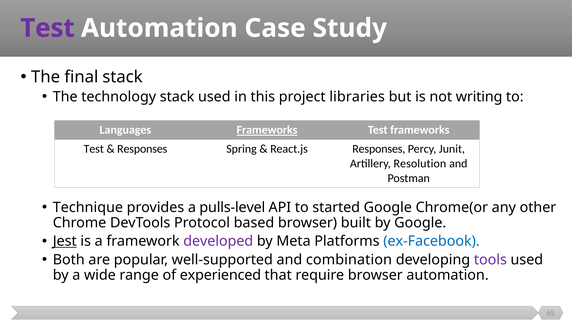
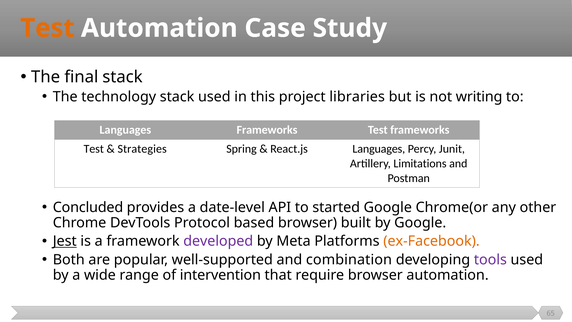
Test colour: purple -> orange (47, 28)
Frameworks underline: present -> none (267, 130)
Responses: Responses -> Strategies (142, 149)
React.js Responses: Responses -> Languages (379, 149)
Resolution: Resolution -> Limitations (420, 163)
Technique: Technique -> Concluded (88, 207)
pulls-level: pulls-level -> date-level (232, 207)
ex-Facebook colour: blue -> orange (431, 241)
experienced: experienced -> intervention (220, 275)
